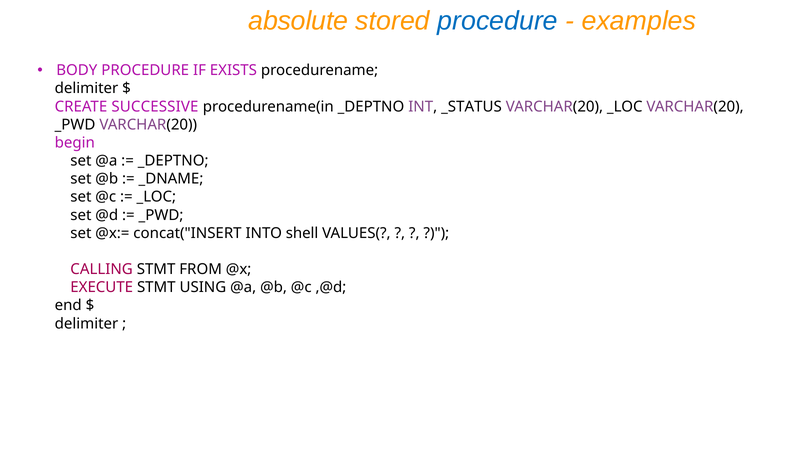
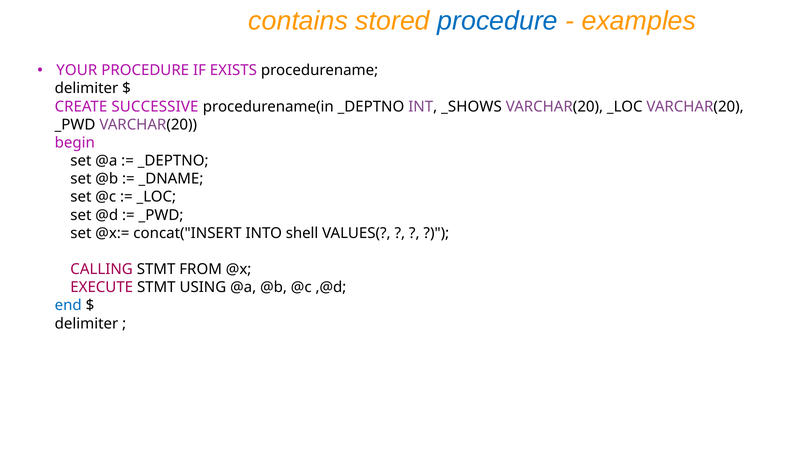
absolute: absolute -> contains (298, 21)
BODY: BODY -> YOUR (77, 70)
_STATUS: _STATUS -> _SHOWS (471, 106)
end colour: black -> blue (68, 305)
